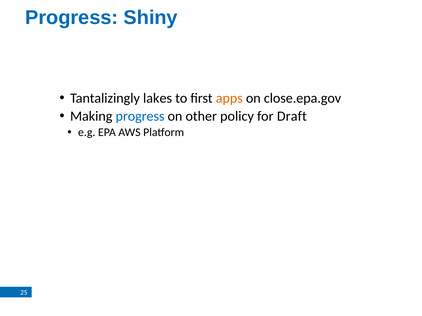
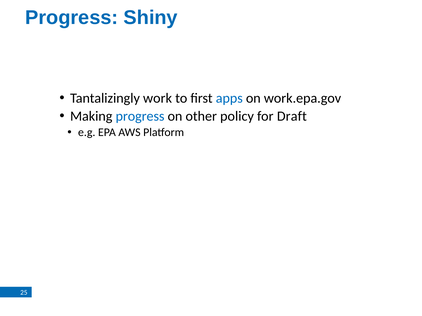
lakes: lakes -> work (158, 98)
apps colour: orange -> blue (229, 98)
close.epa.gov: close.epa.gov -> work.epa.gov (303, 98)
